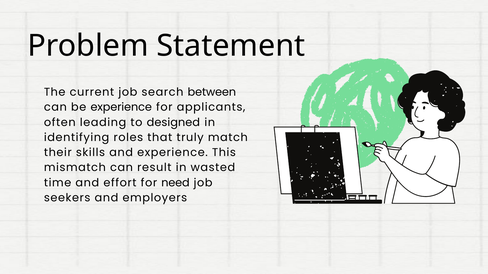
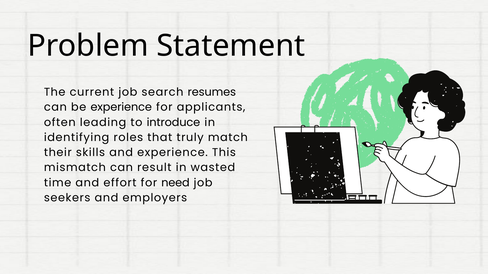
between: between -> resumes (212, 92)
designed: designed -> introduce (173, 123)
